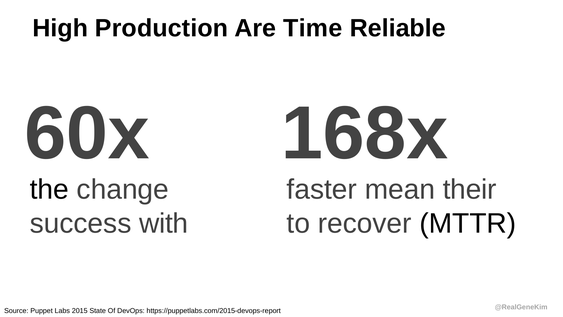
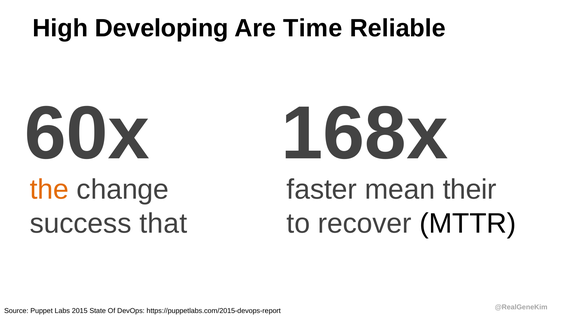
Production: Production -> Developing (162, 28)
the colour: black -> orange (49, 189)
with: with -> that (163, 223)
